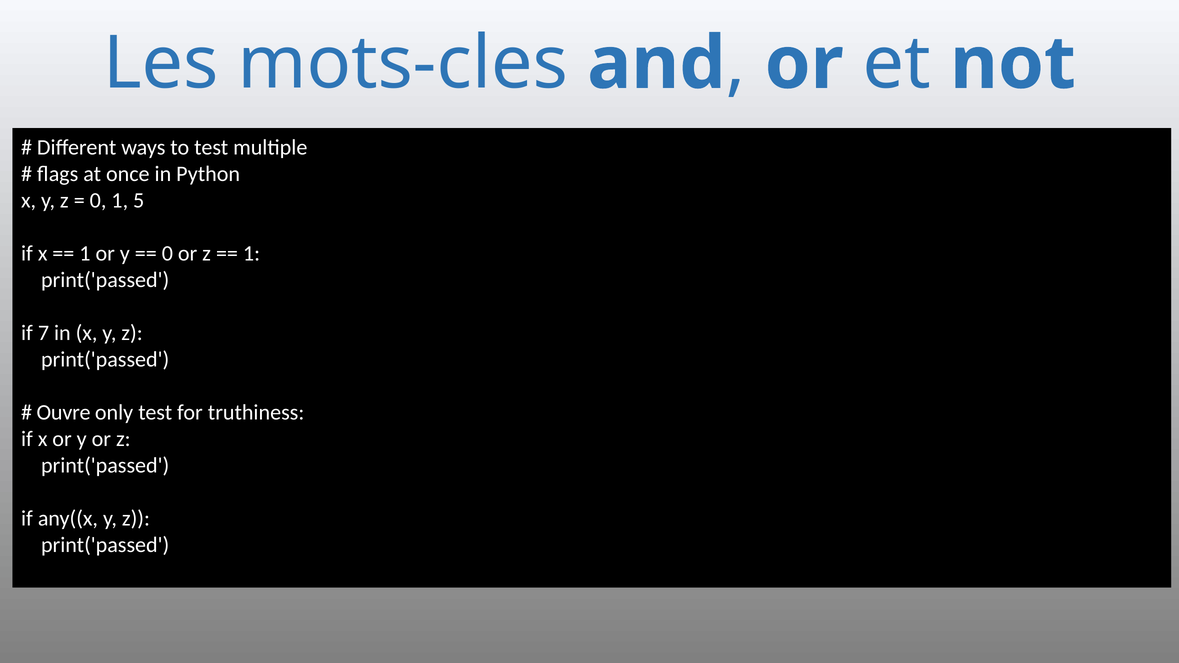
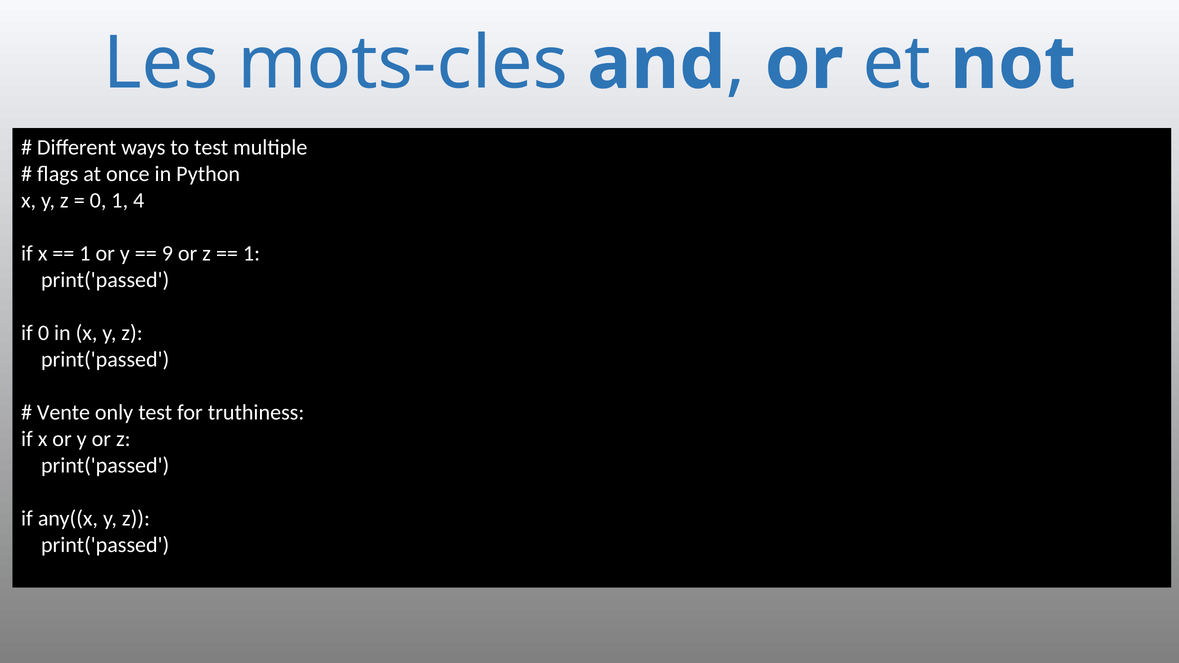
5: 5 -> 4 (139, 200)
0: 0 -> 9 (167, 253)
if 7: 7 -> 0 (43, 333)
Ouvre: Ouvre -> Vente (64, 413)
